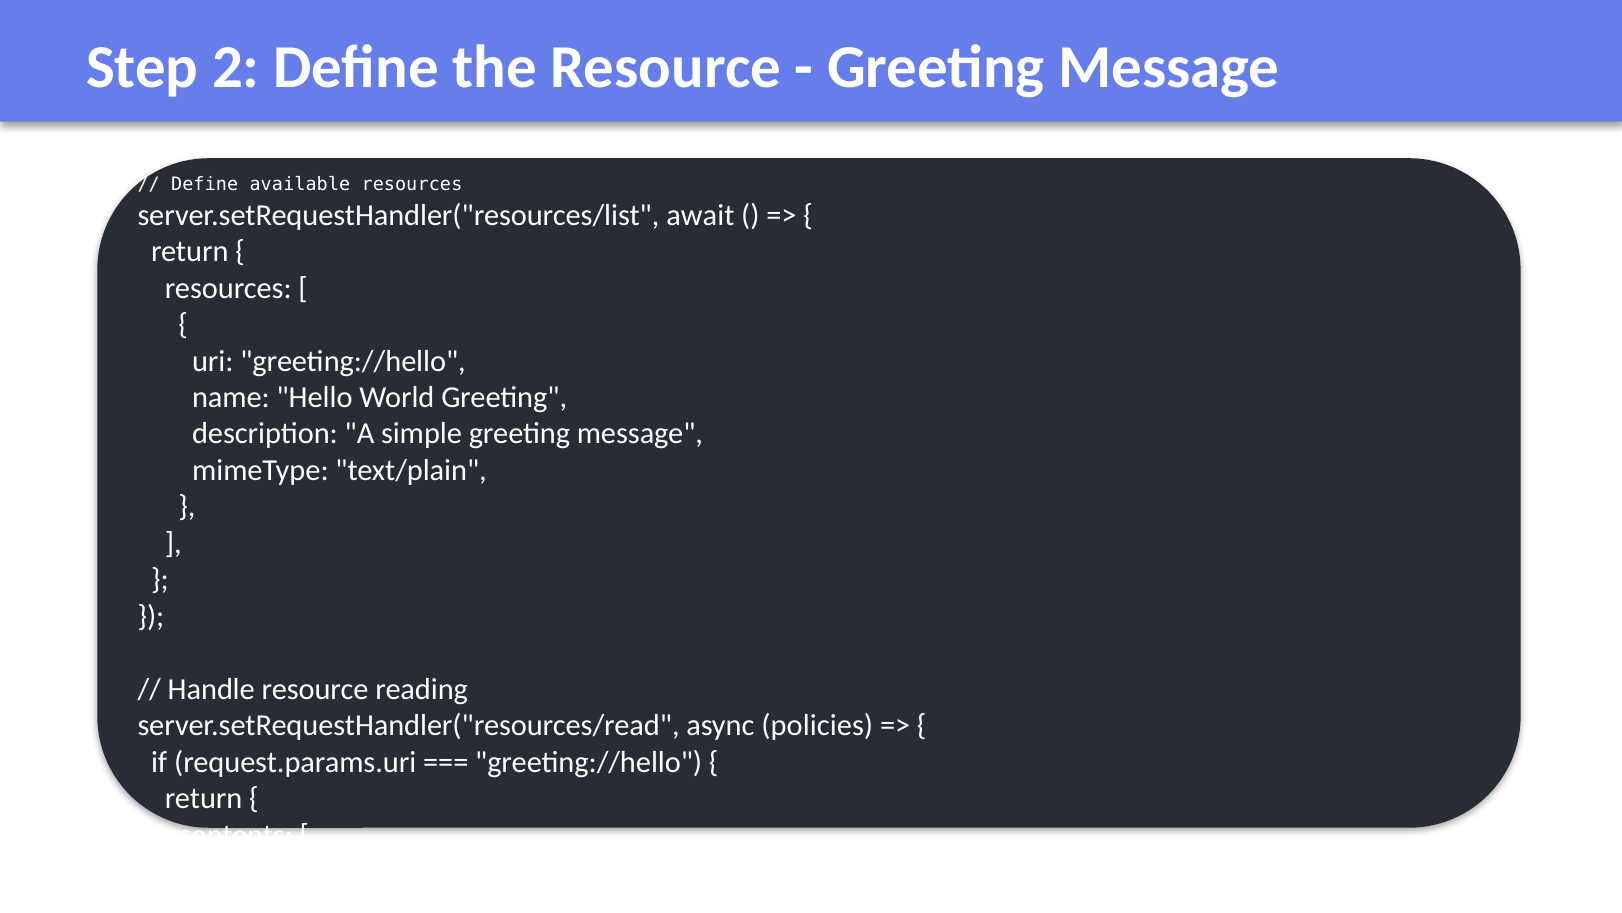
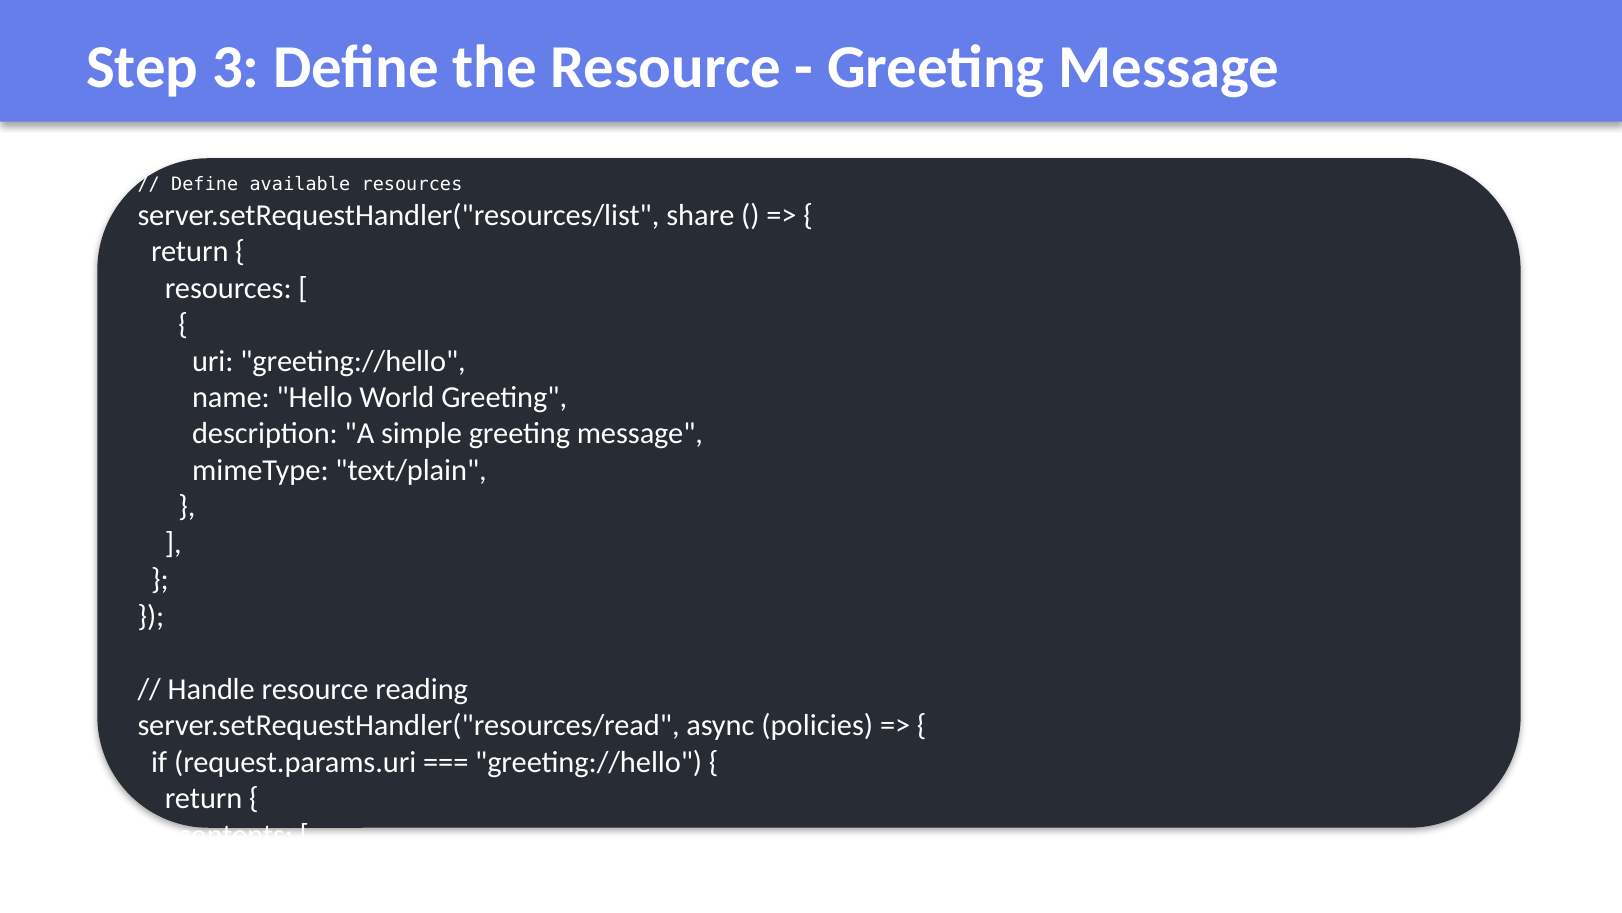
2: 2 -> 3 (236, 67)
await: await -> share (700, 215)
